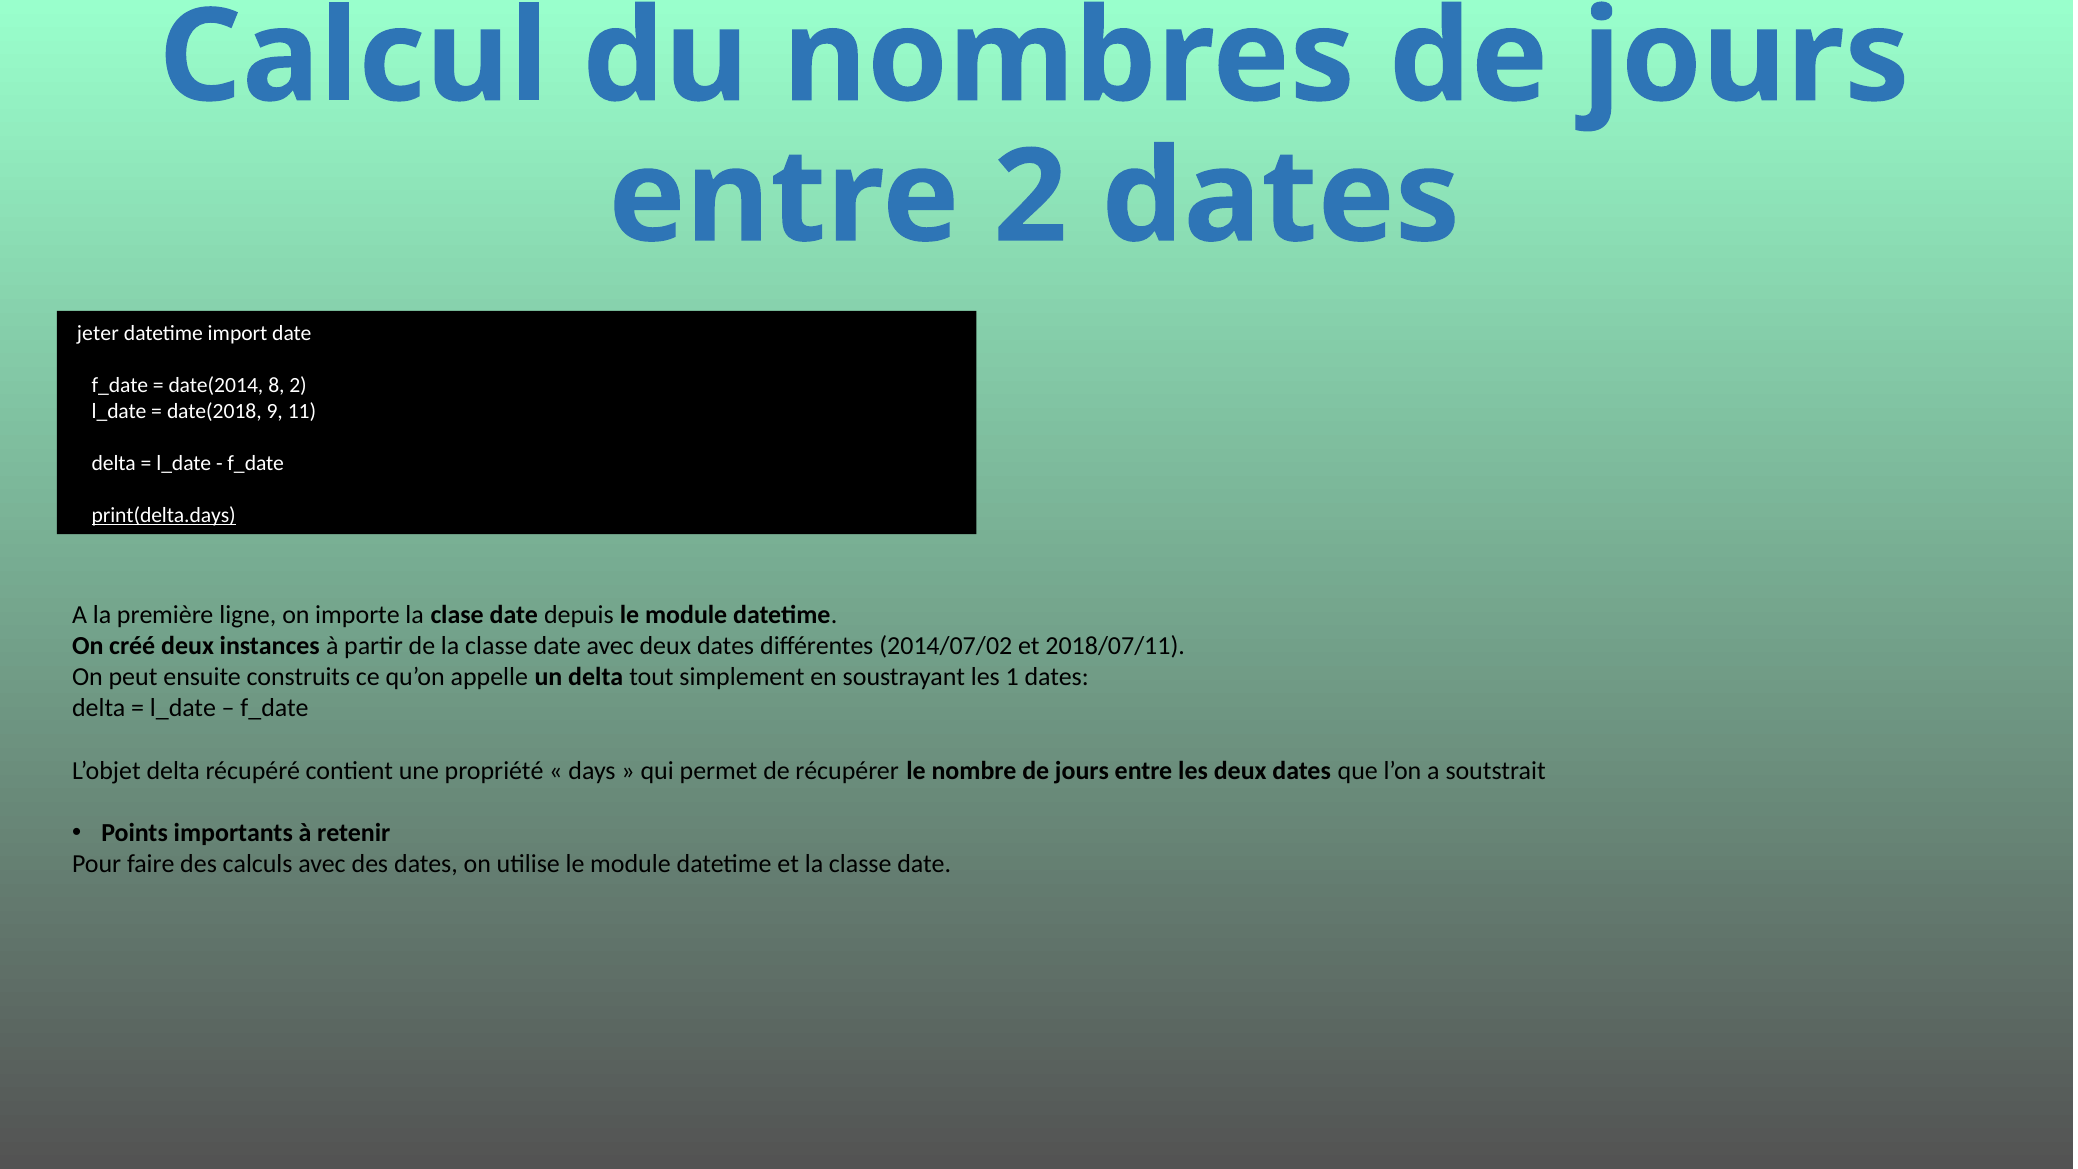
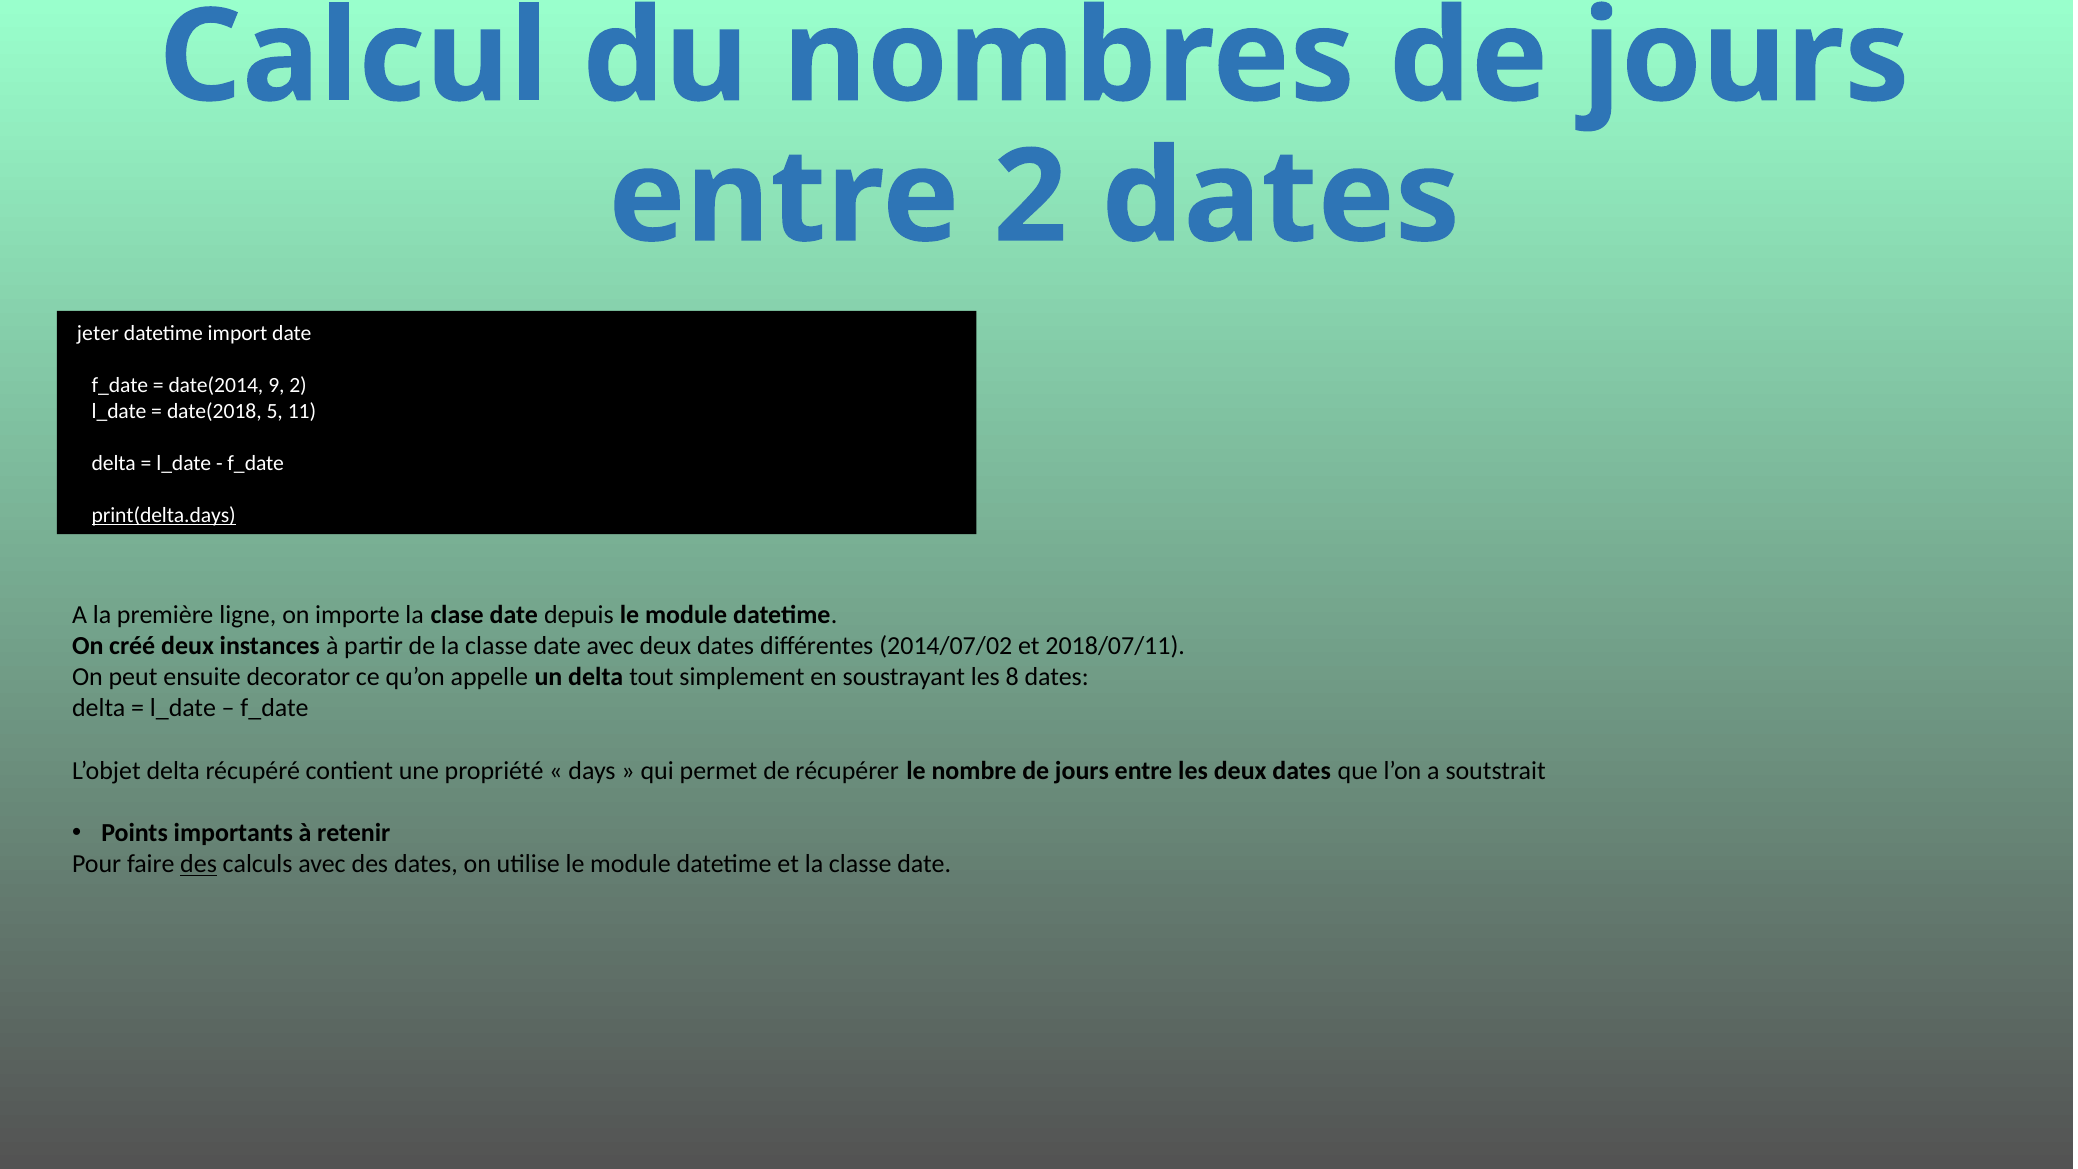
8: 8 -> 9 (276, 385)
9: 9 -> 5 (275, 411)
construits: construits -> decorator (298, 677)
1: 1 -> 8 (1012, 677)
des underline: none -> present (199, 864)
